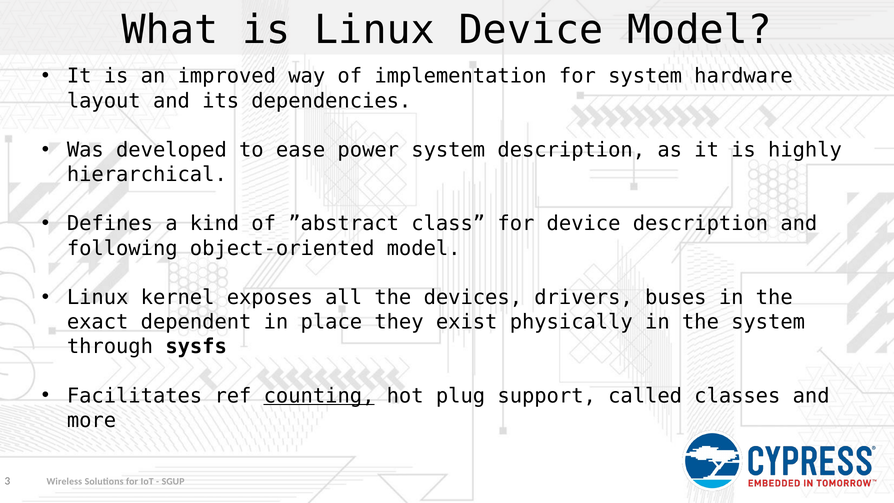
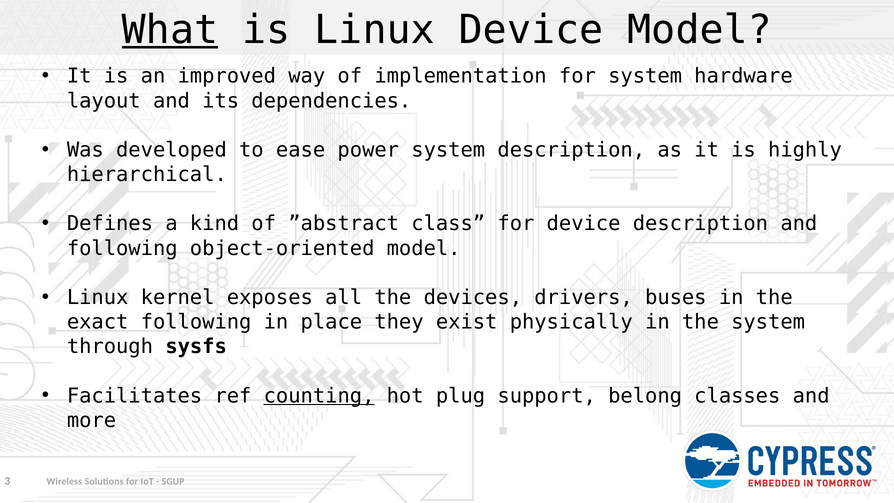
What underline: none -> present (170, 30)
exact dependent: dependent -> following (196, 322)
called: called -> belong (645, 396)
